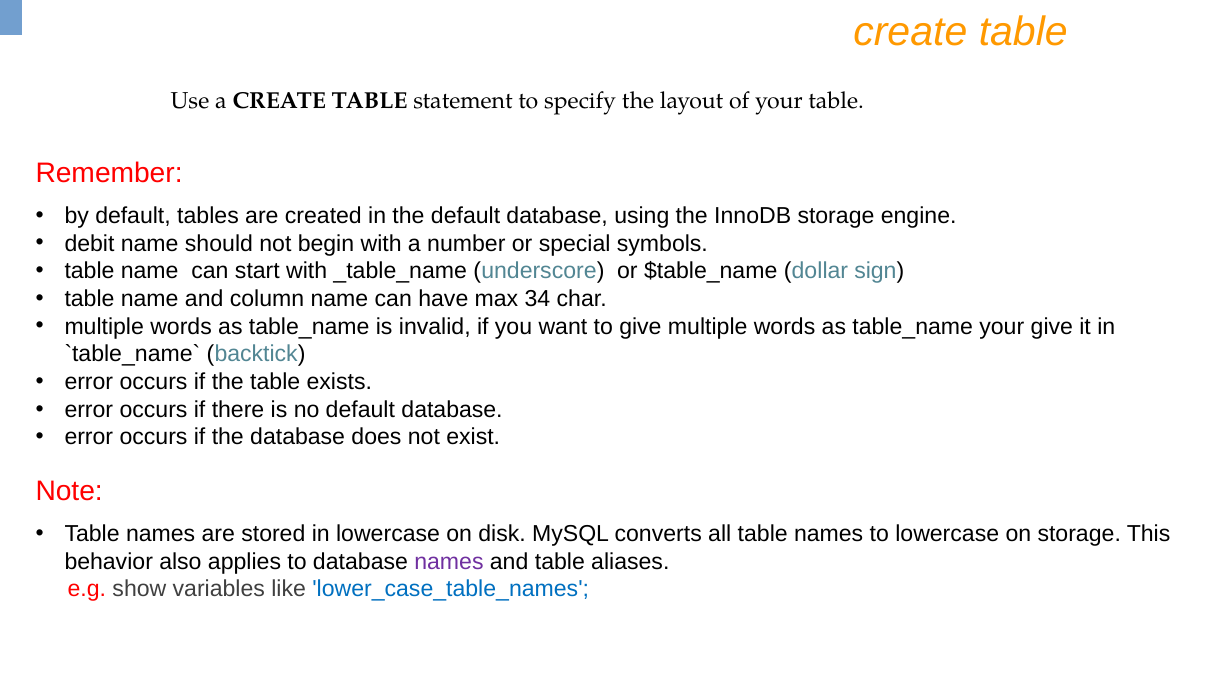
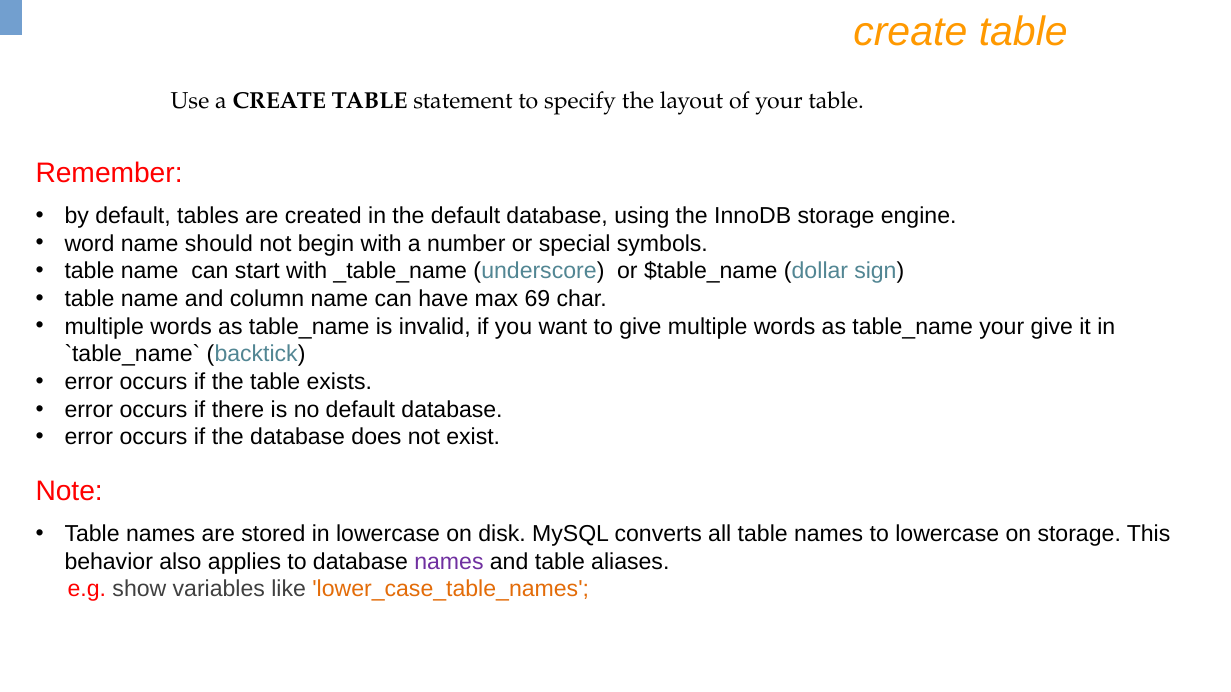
debit: debit -> word (89, 244)
34: 34 -> 69 (538, 299)
lower_case_table_names colour: blue -> orange (451, 590)
